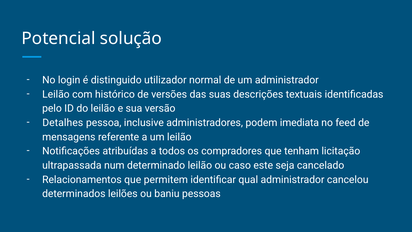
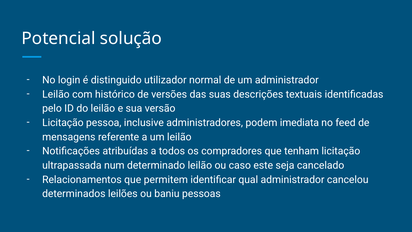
Detalhes: Detalhes -> Licitação (63, 123)
